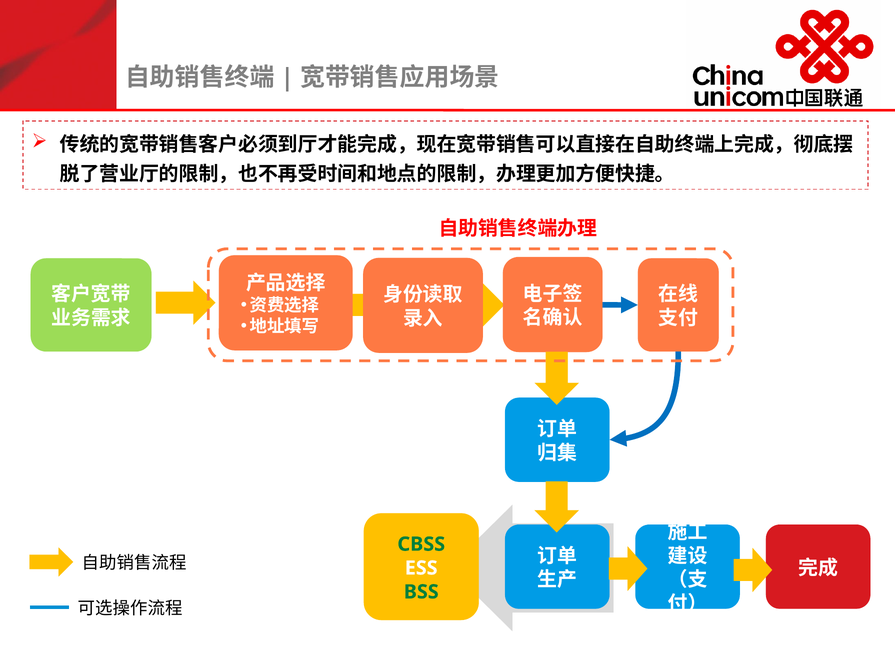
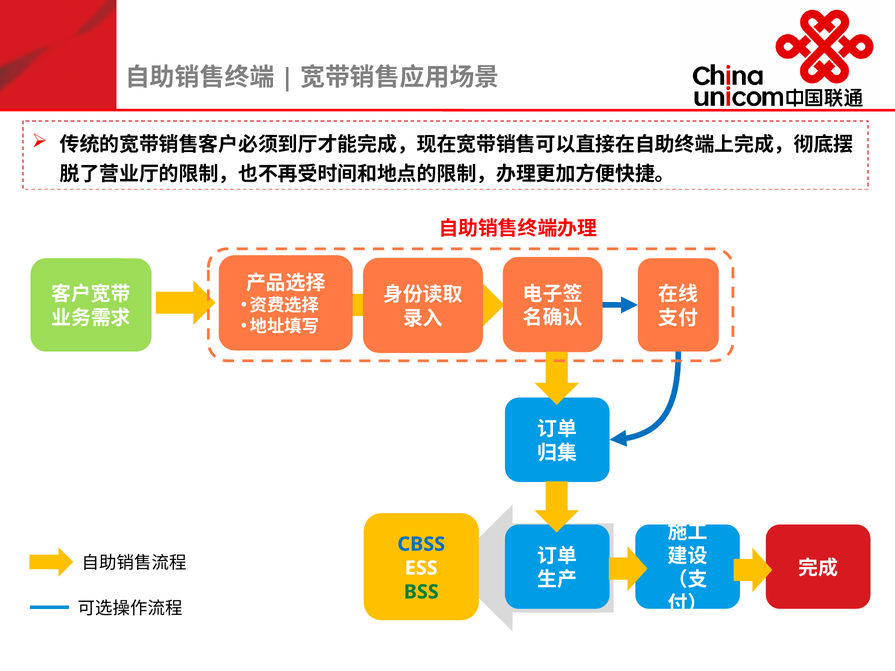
CBSS colour: green -> blue (421, 544)
